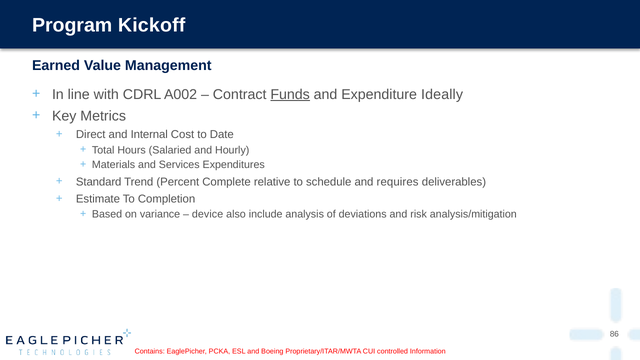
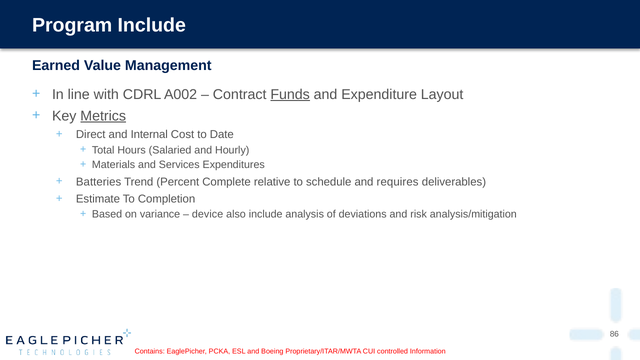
Program Kickoff: Kickoff -> Include (152, 25)
Ideally: Ideally -> Layout (442, 94)
Metrics underline: none -> present (103, 116)
Standard: Standard -> Batteries (99, 182)
